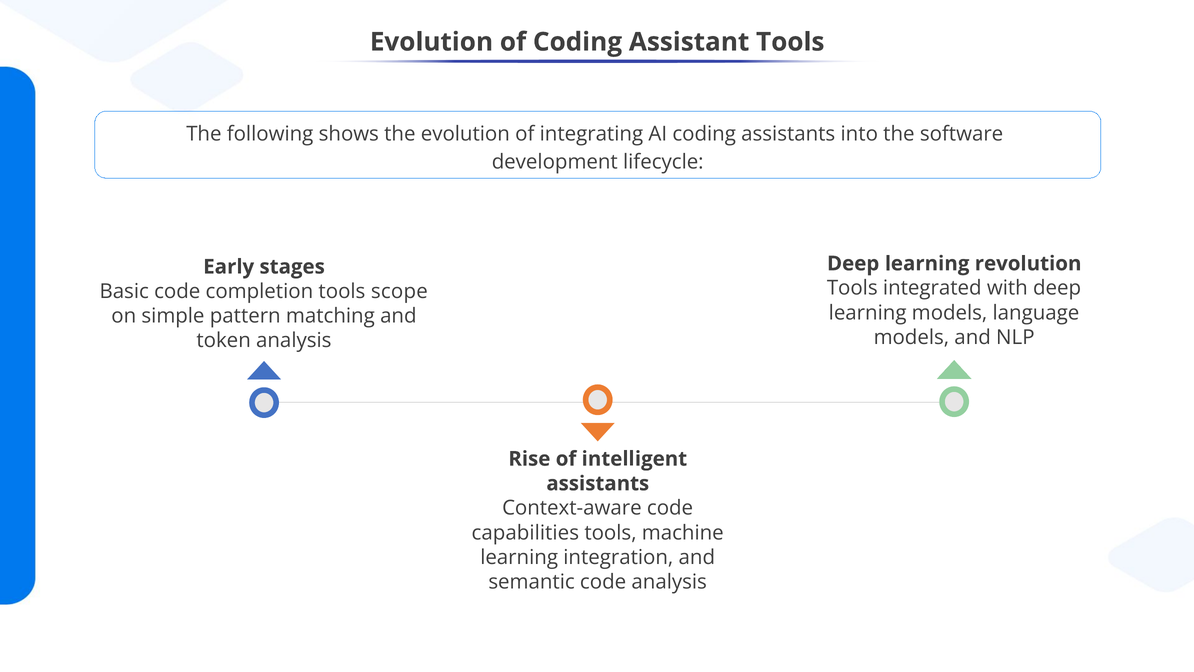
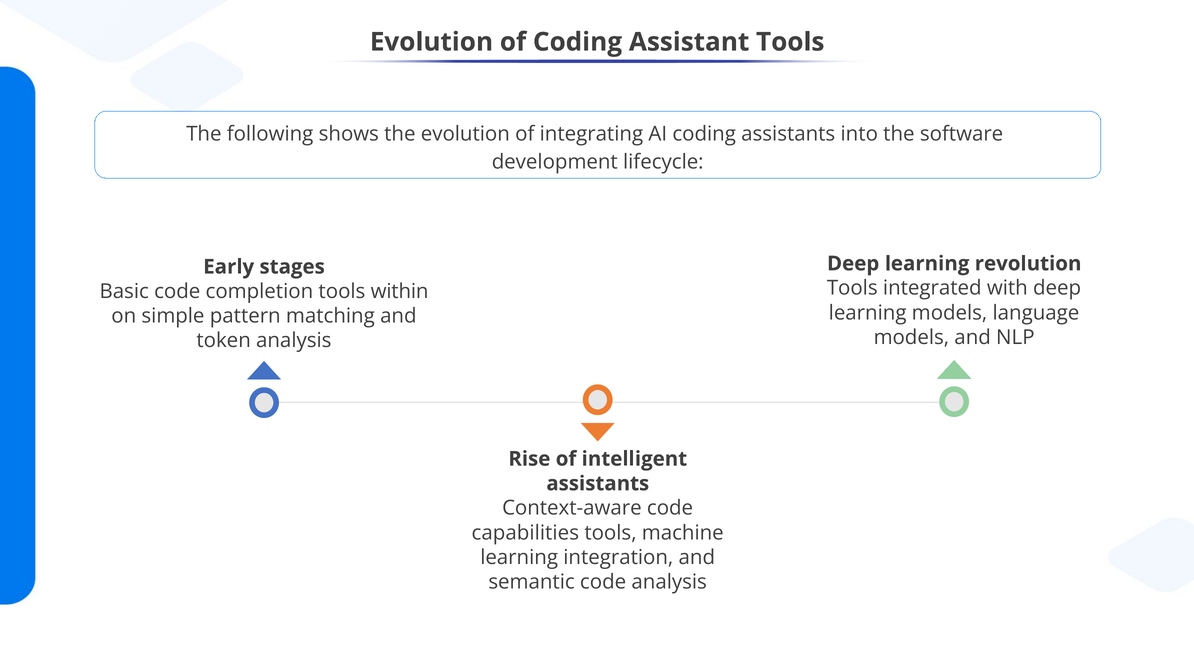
scope: scope -> within (400, 291)
